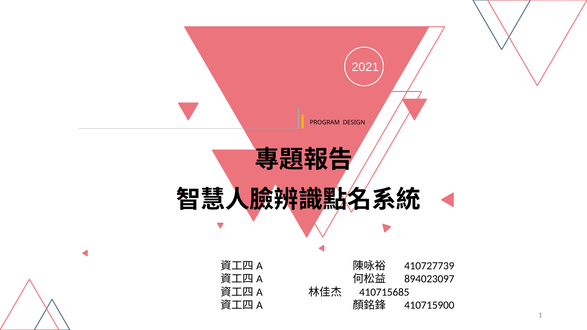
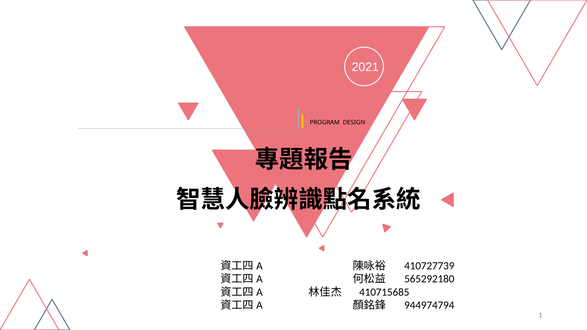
894023097: 894023097 -> 565292180 (429, 279)
410715900: 410715900 -> 944974794 (429, 306)
